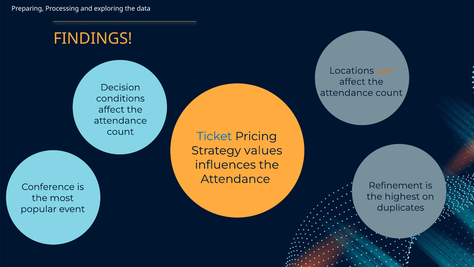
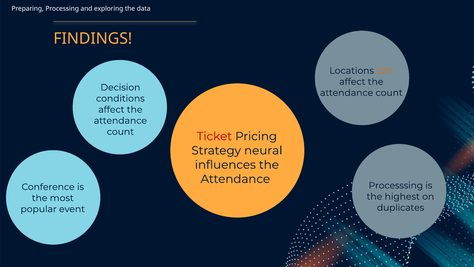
Ticket colour: blue -> red (214, 136)
values: values -> neural (263, 150)
Refinement: Refinement -> Processsing (396, 185)
